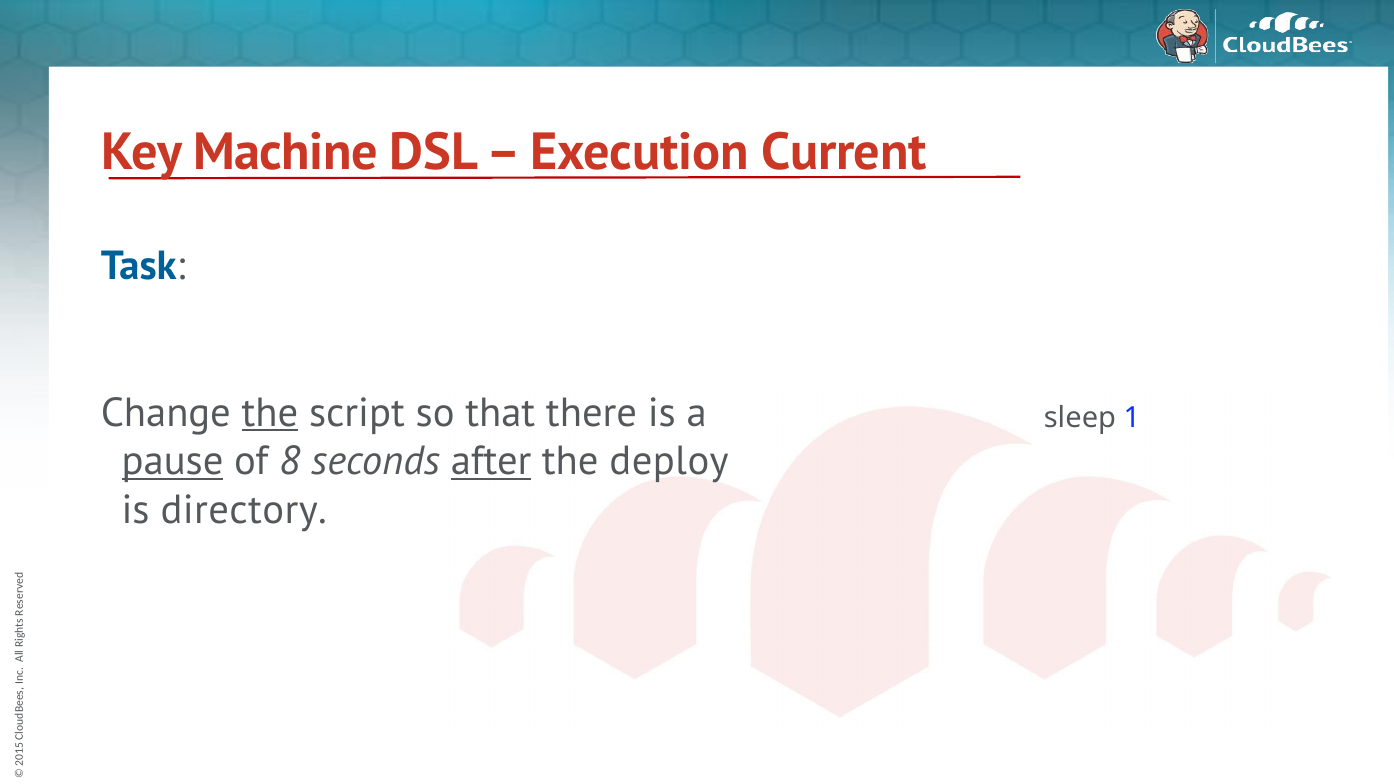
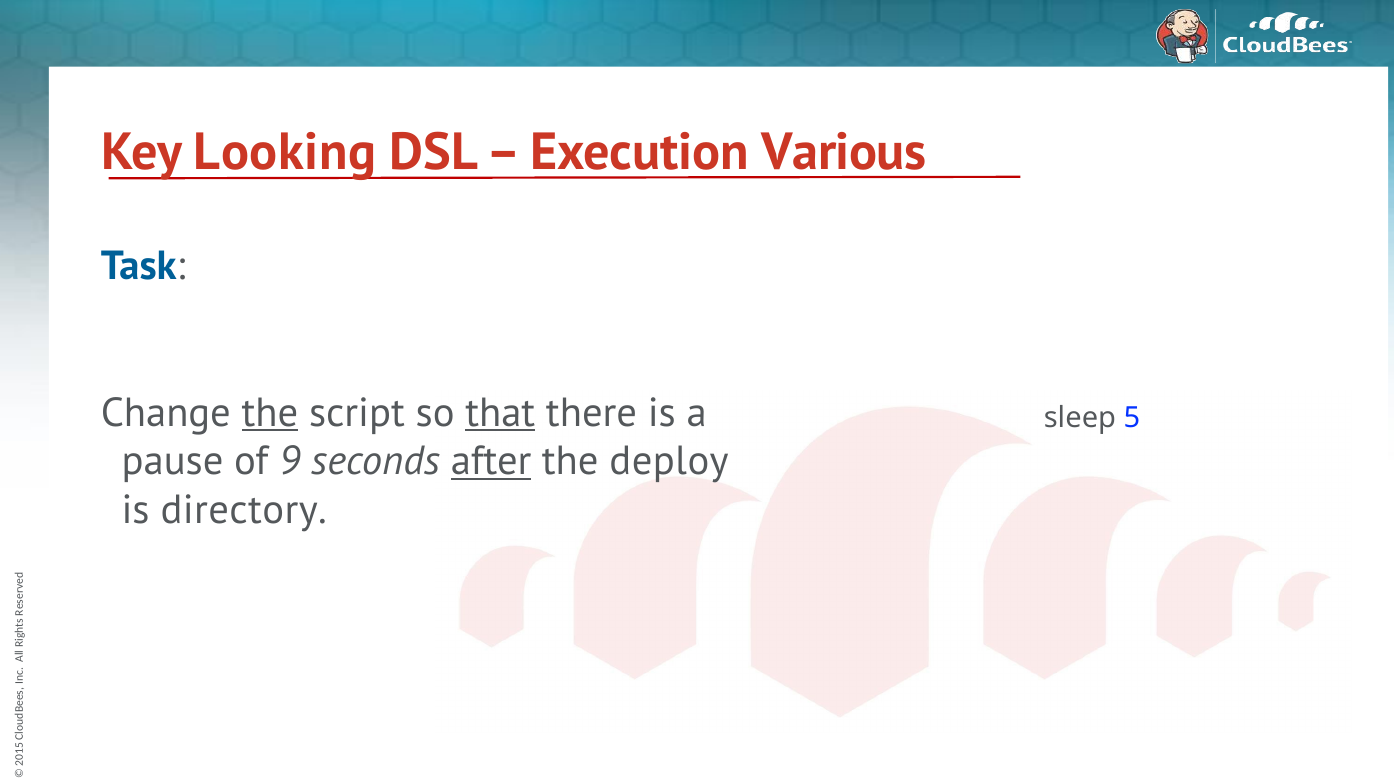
Machine: Machine -> Looking (285, 153)
Current: Current -> Various (844, 153)
that underline: none -> present (500, 413)
sleep 1: 1 -> 5 (1132, 418)
pause underline: present -> none (173, 462)
8: 8 -> 9 (290, 462)
